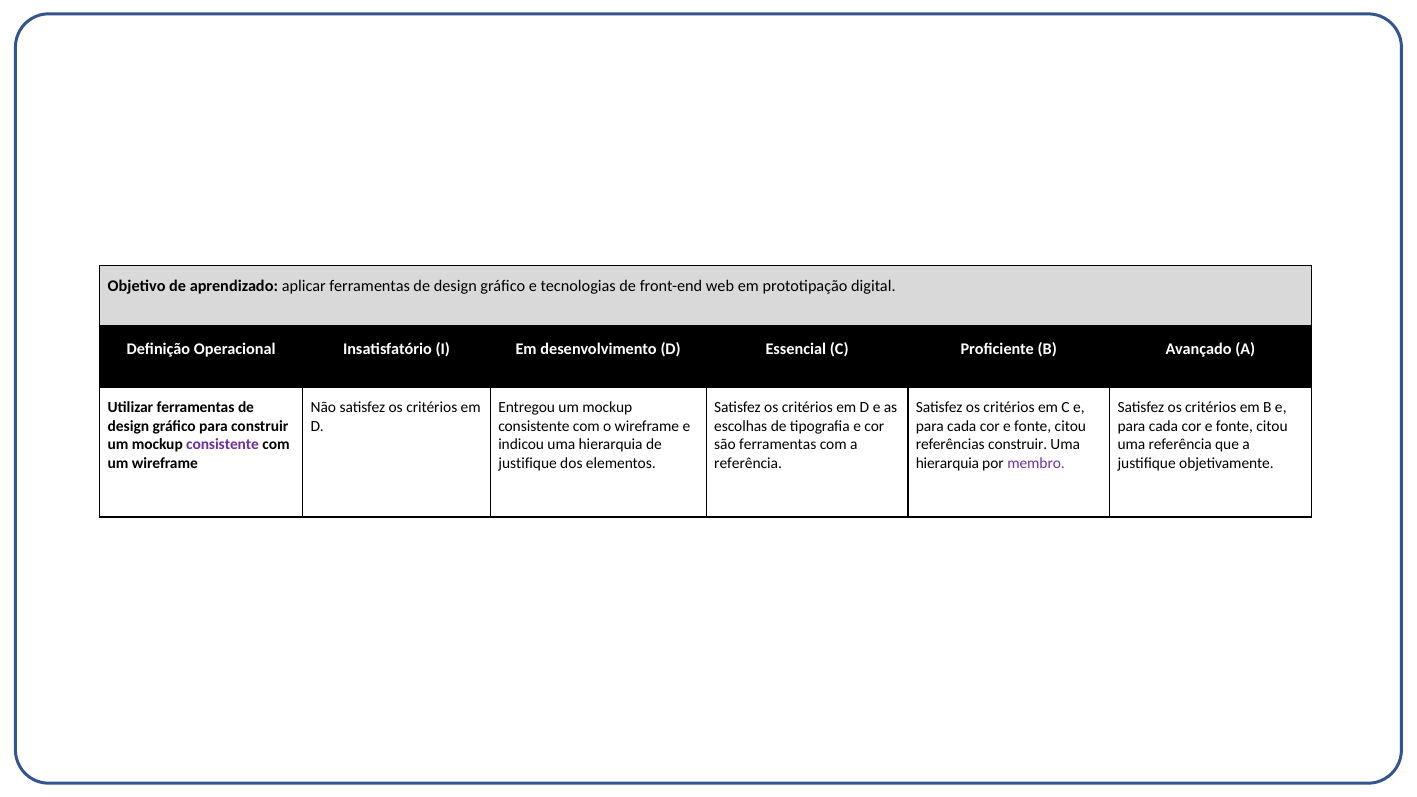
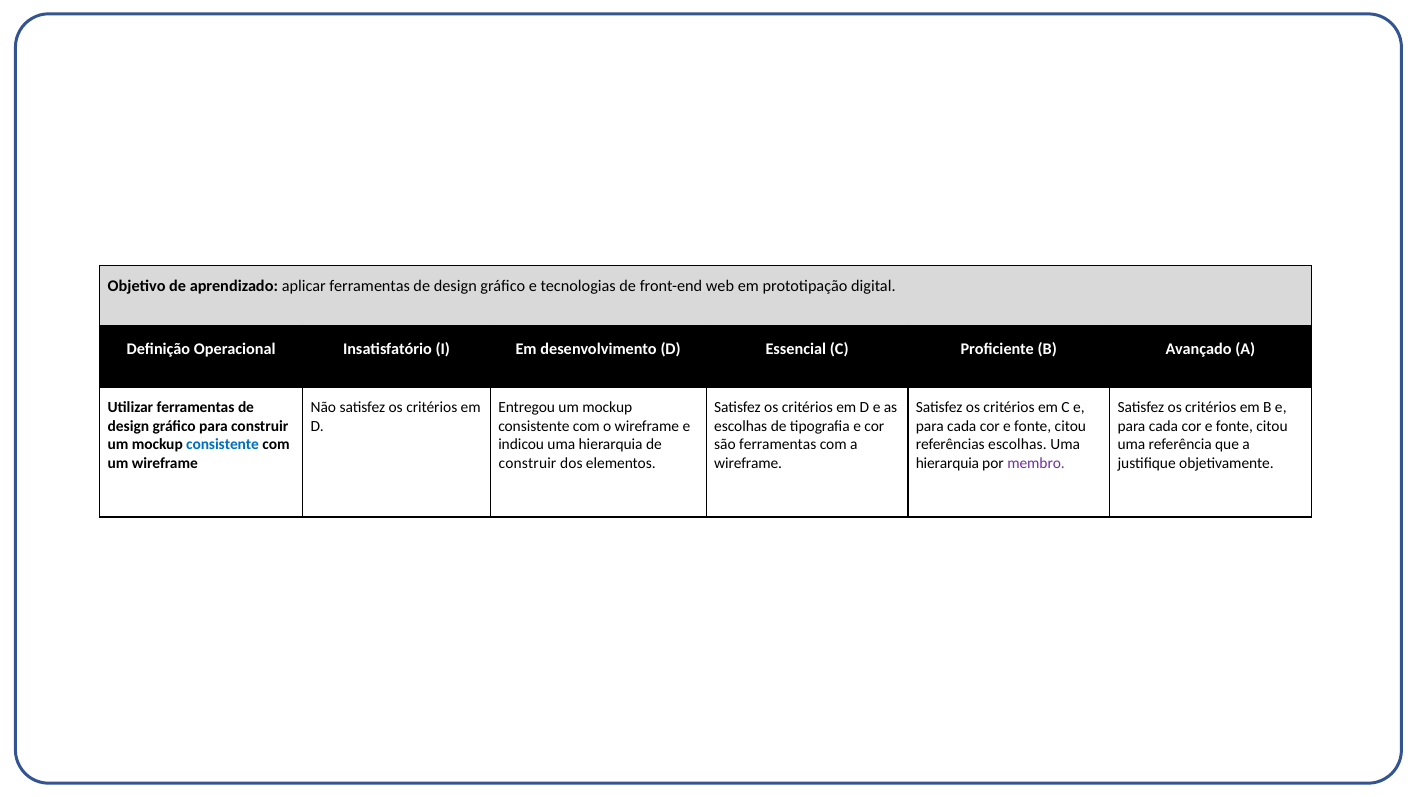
consistente colour: purple -> blue (223, 445)
referências construir: construir -> escolhas (1018, 445)
justifique: justifique -> construir (528, 464)
referência: referência -> wireframe (748, 464)
